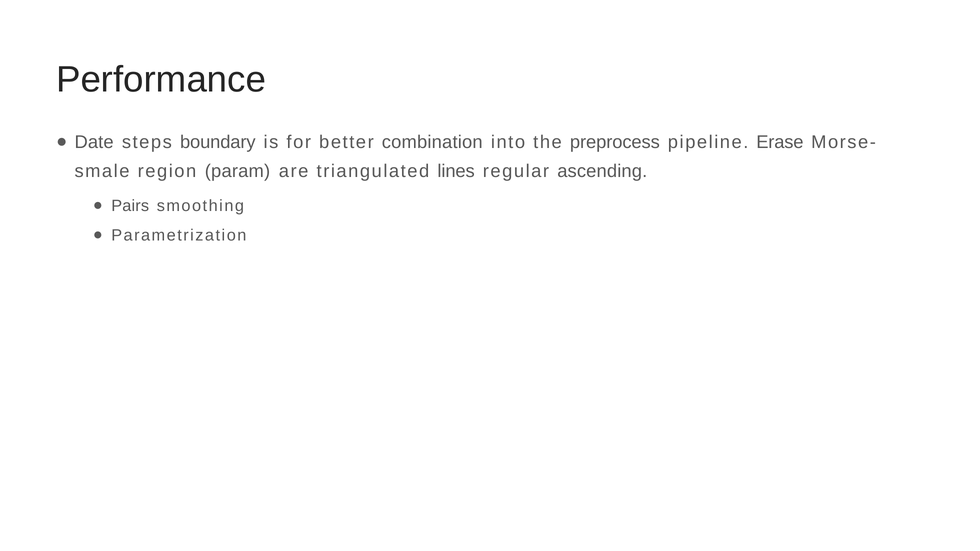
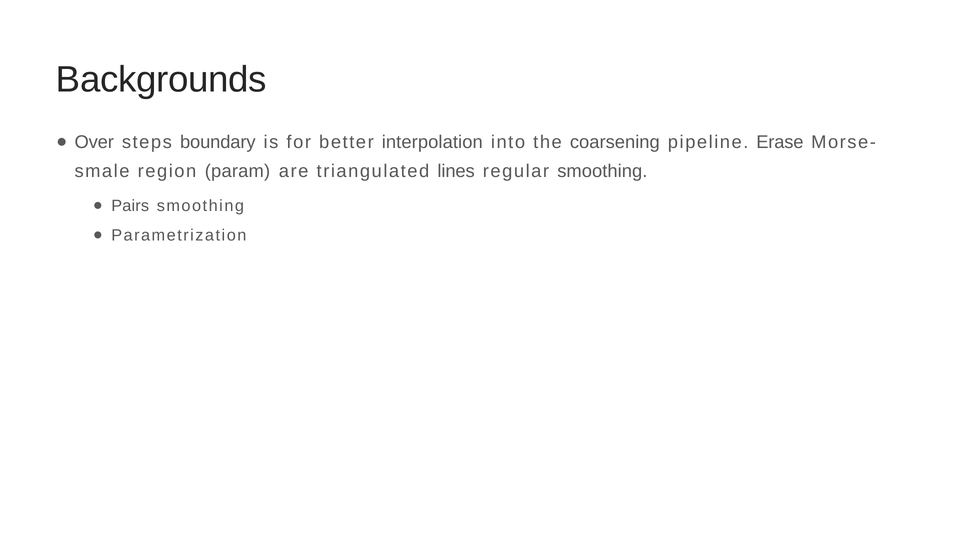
Performance: Performance -> Backgrounds (161, 80)
Date: Date -> Over (94, 142)
combination: combination -> interpolation (432, 142)
preprocess: preprocess -> coarsening (615, 142)
regular ascending: ascending -> smoothing (602, 171)
